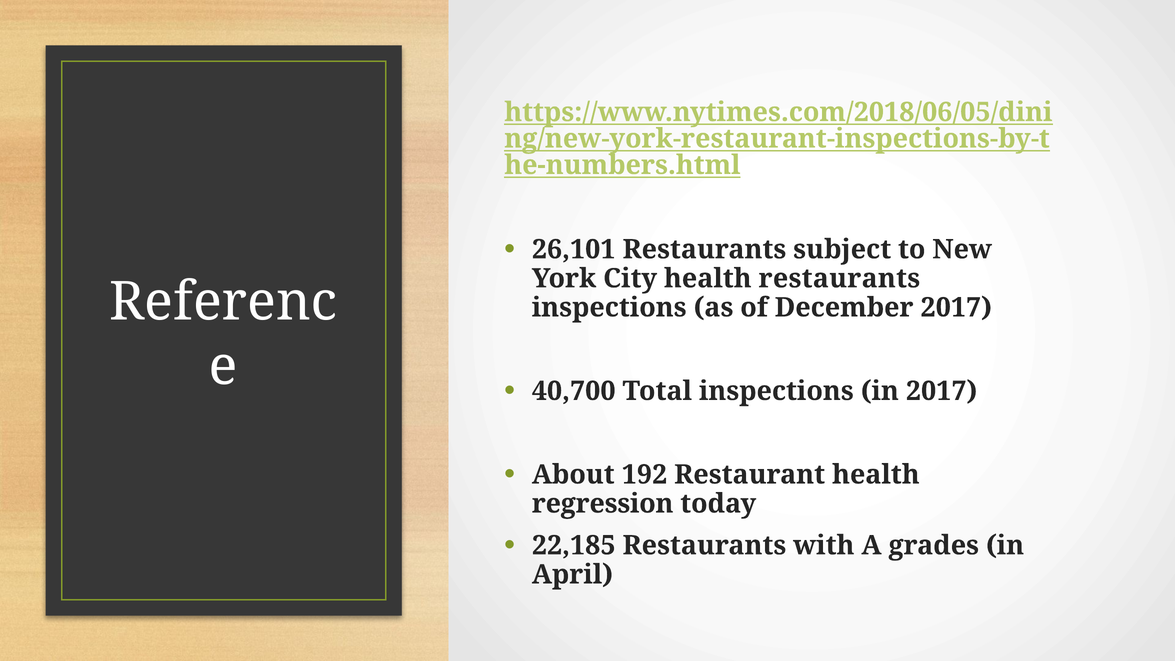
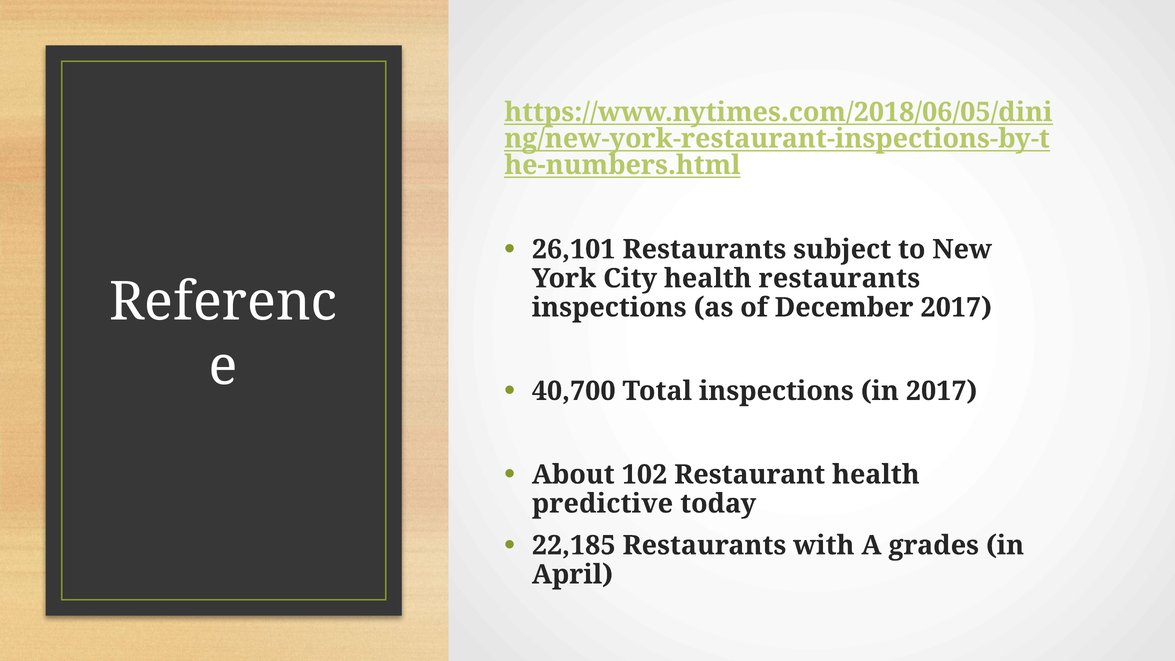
192: 192 -> 102 (644, 475)
regression: regression -> predictive (602, 504)
